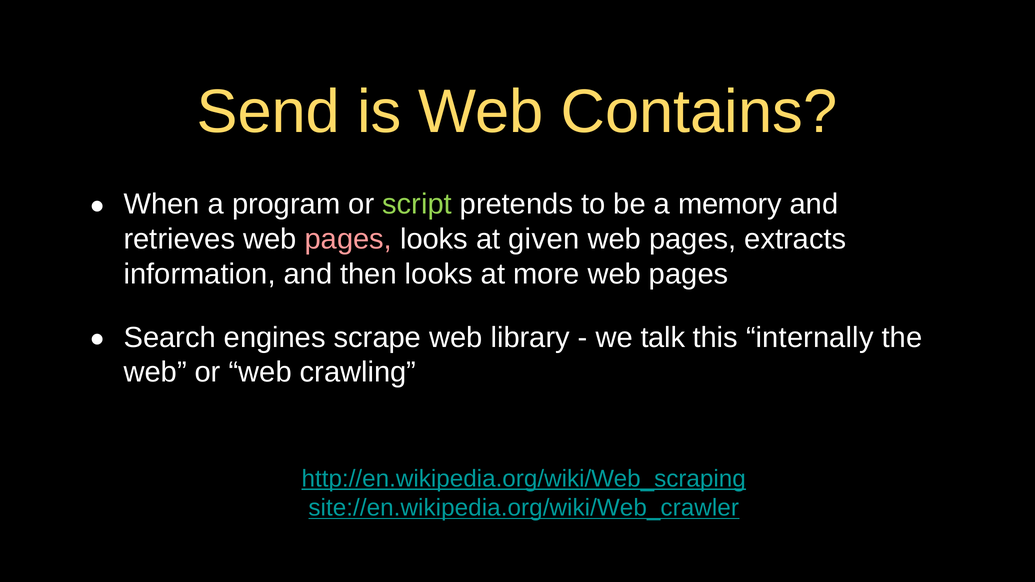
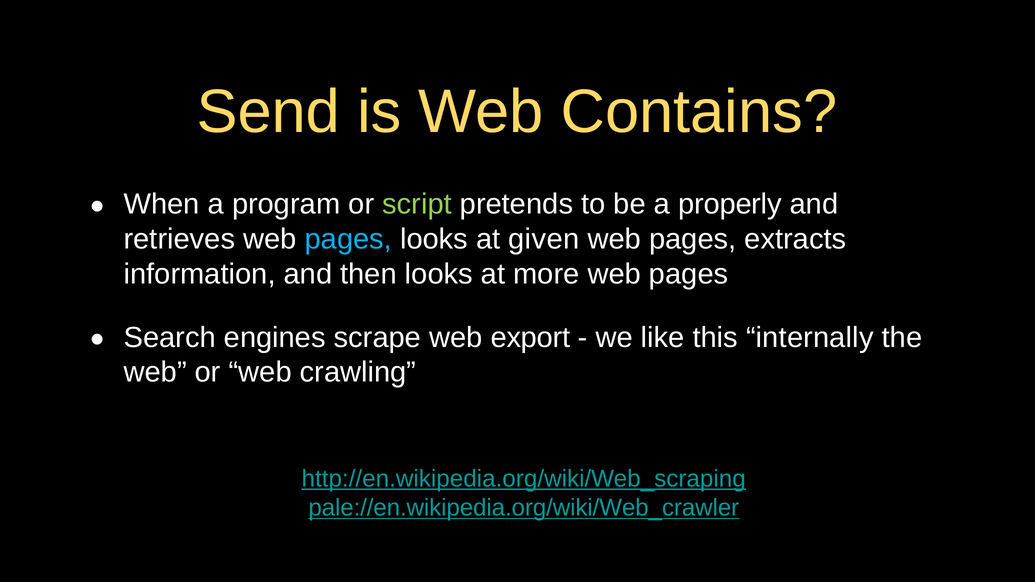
memory: memory -> properly (730, 204)
pages colour: pink -> light blue (348, 239)
library: library -> export (530, 338)
talk: talk -> like (663, 338)
site://en.wikipedia.org/wiki/Web_crawler: site://en.wikipedia.org/wiki/Web_crawler -> pale://en.wikipedia.org/wiki/Web_crawler (524, 508)
